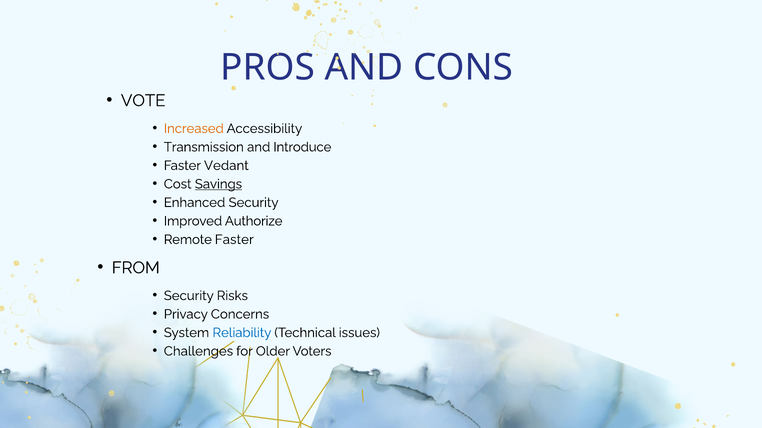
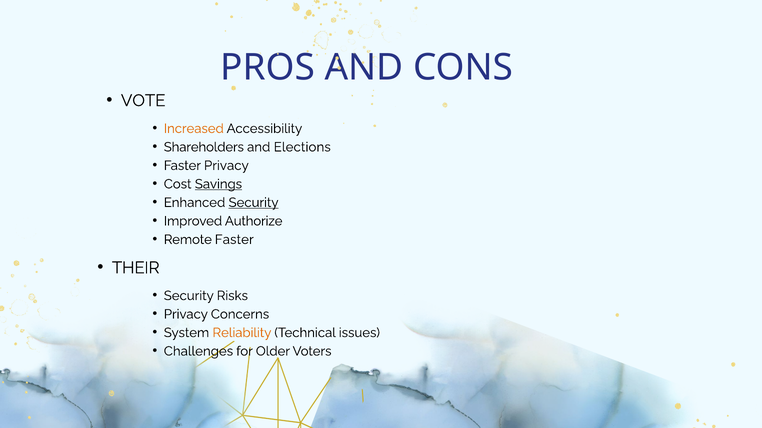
Transmission: Transmission -> Shareholders (204, 147)
Introduce: Introduce -> Elections (302, 147)
Faster Vedant: Vedant -> Privacy (226, 166)
Security underline: none -> present (254, 203)
FROM: FROM -> THEIR (136, 268)
Reliability colour: blue -> orange (242, 333)
